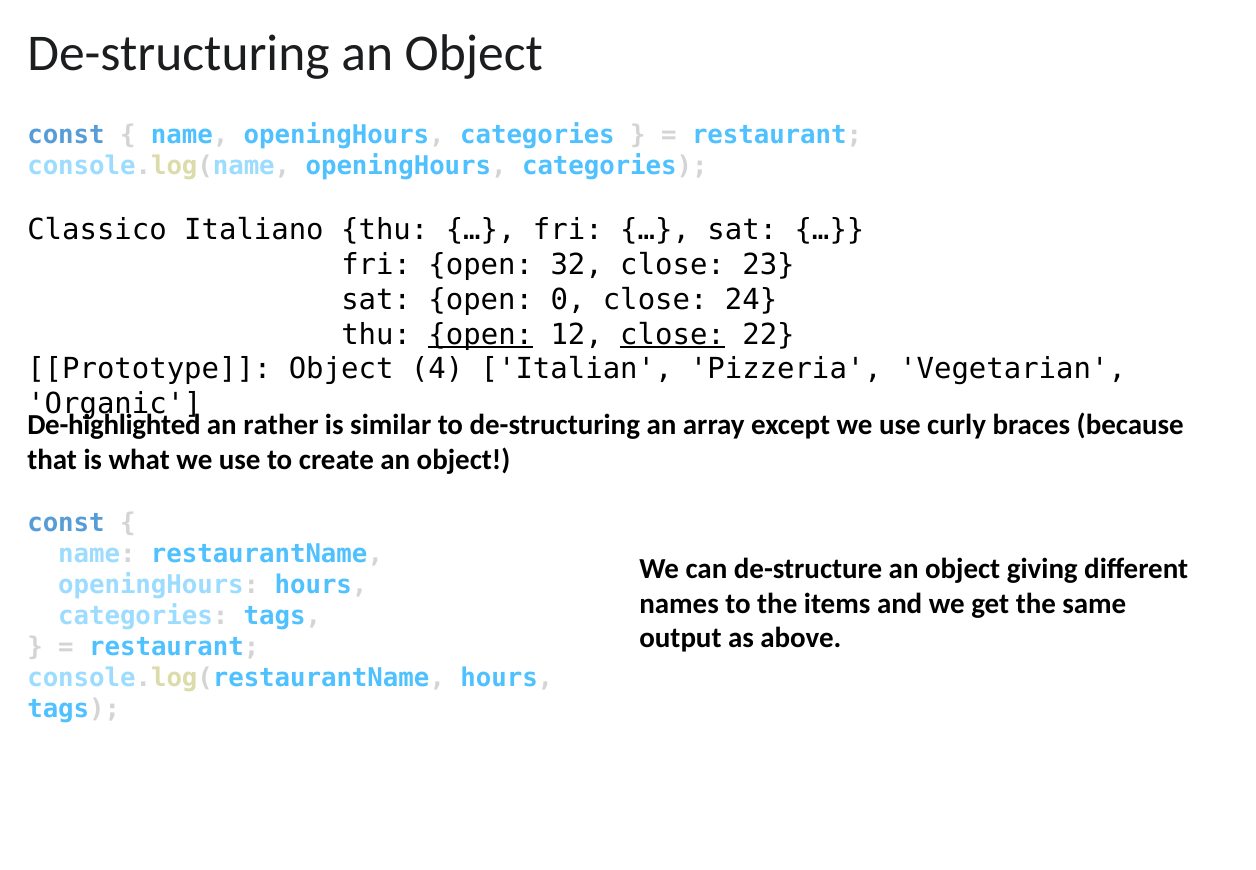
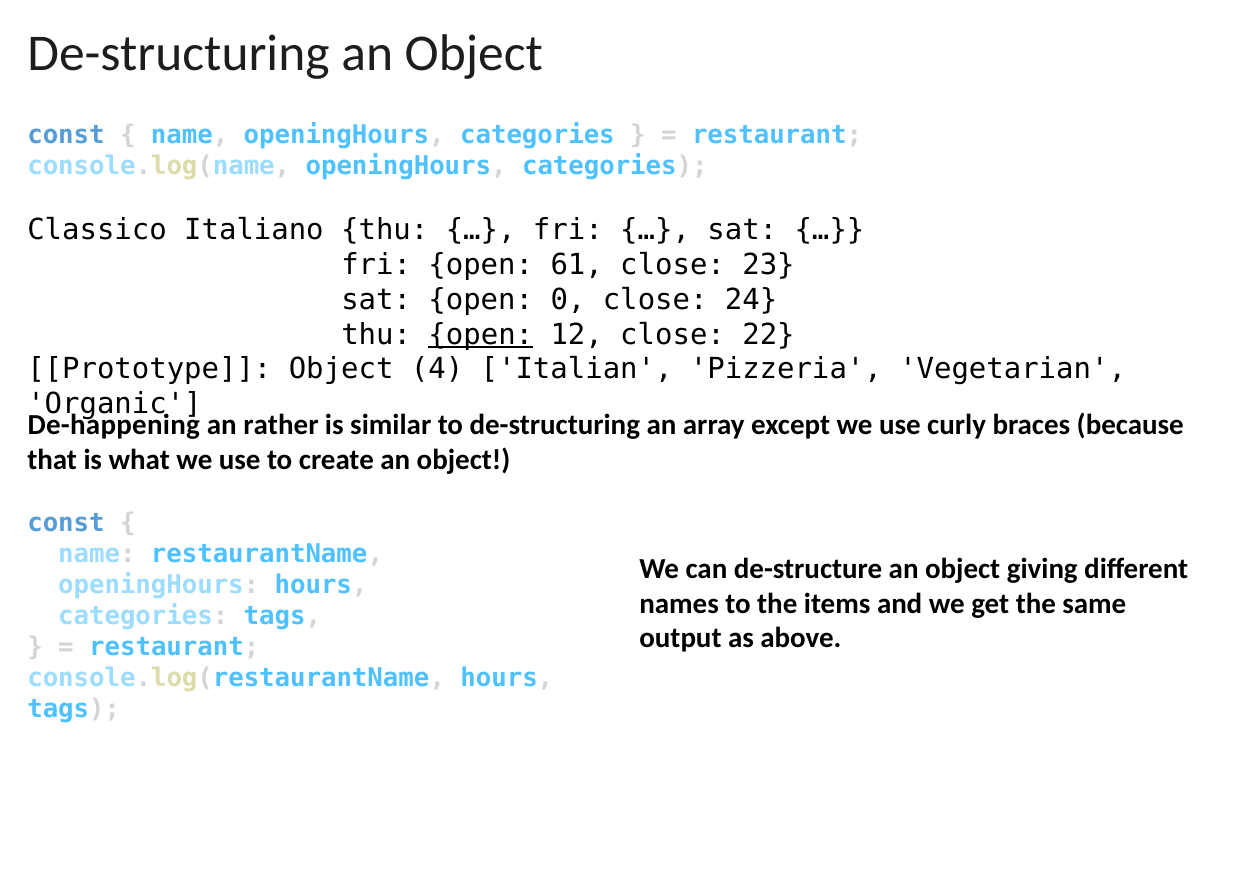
32: 32 -> 61 (577, 265)
close underline: present -> none (673, 334)
De-highlighted: De-highlighted -> De-happening (114, 425)
